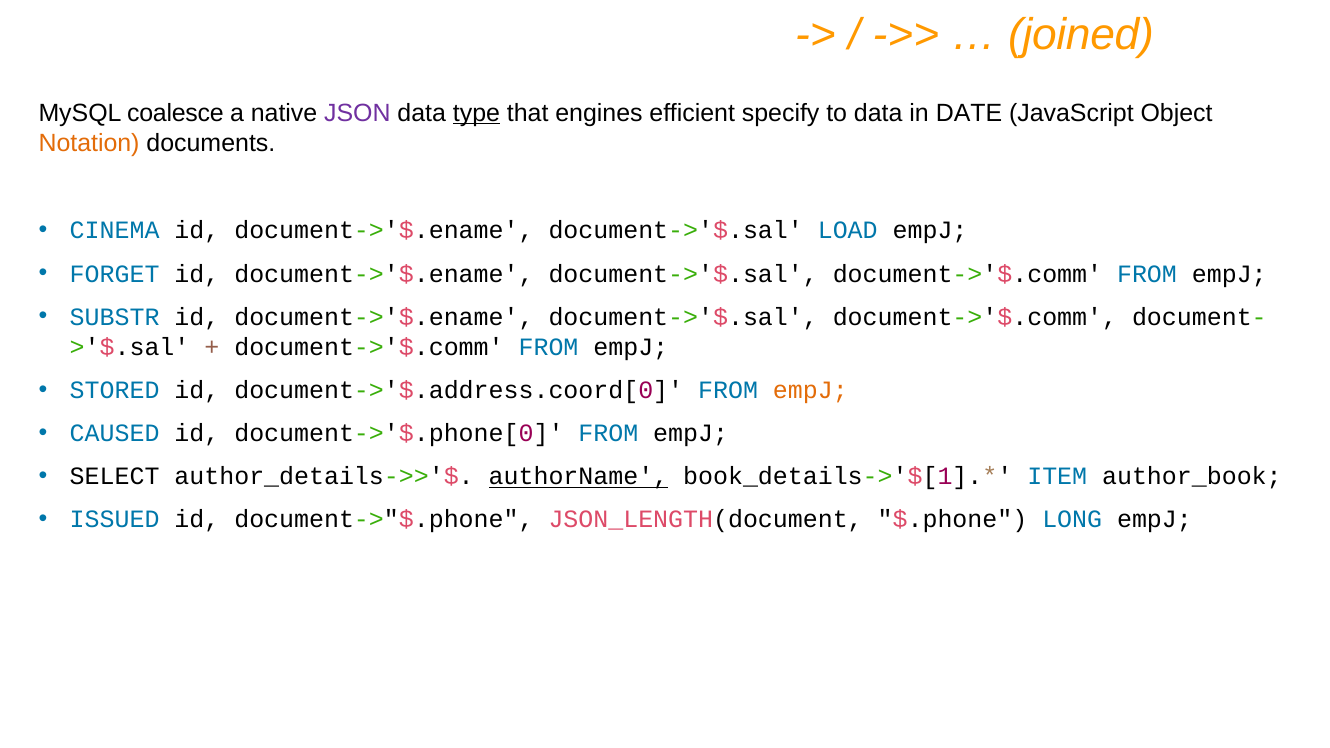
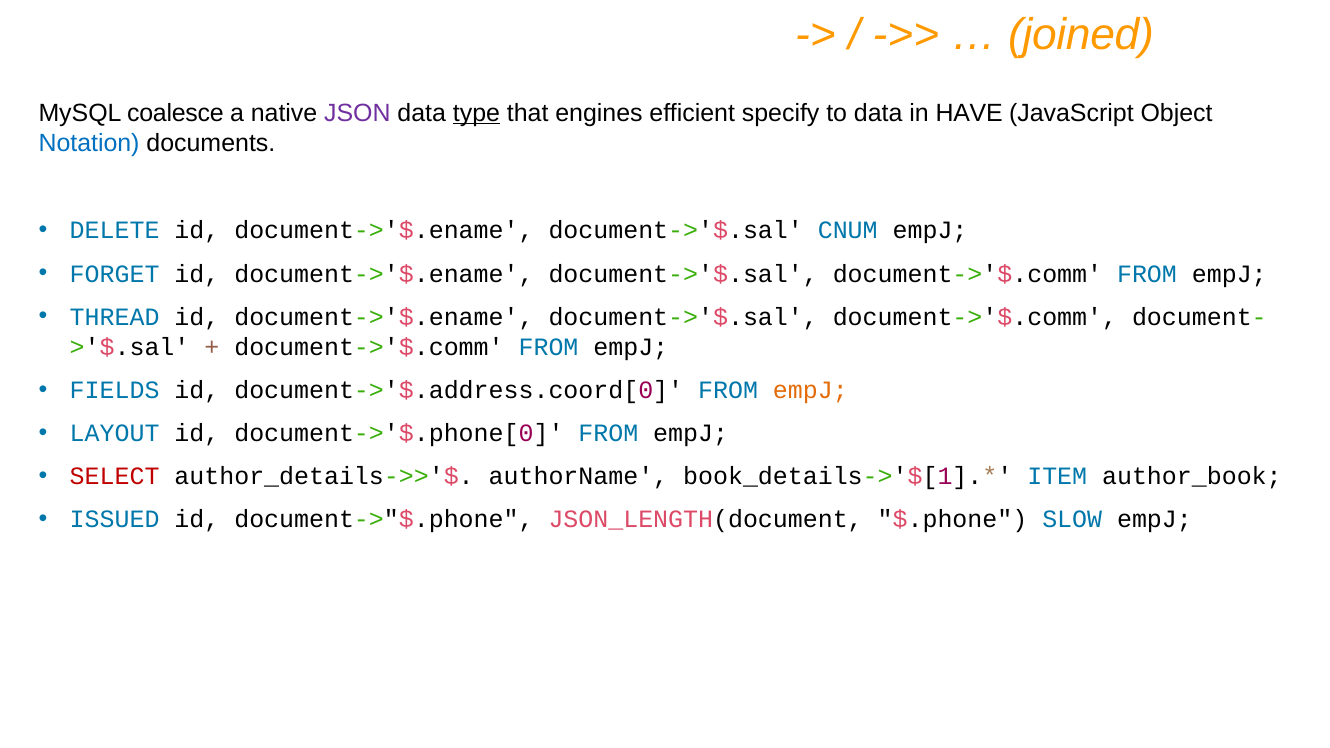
DATE: DATE -> HAVE (969, 113)
Notation colour: orange -> blue (89, 143)
CINEMA: CINEMA -> DELETE (115, 231)
LOAD: LOAD -> CNUM (848, 231)
SUBSTR: SUBSTR -> THREAD (115, 317)
STORED: STORED -> FIELDS (115, 390)
CAUSED: CAUSED -> LAYOUT (115, 433)
SELECT colour: black -> red (115, 477)
authorName underline: present -> none (578, 477)
LONG: LONG -> SLOW (1072, 520)
